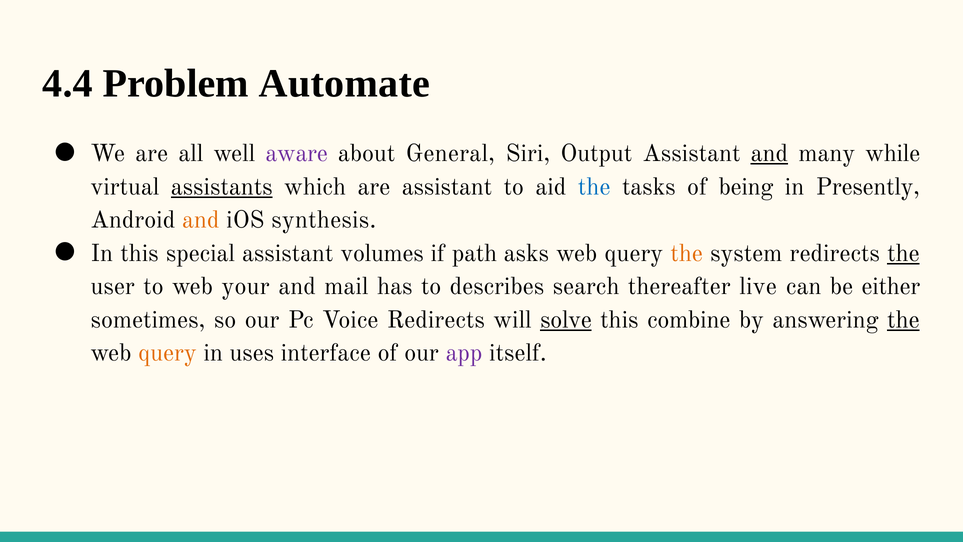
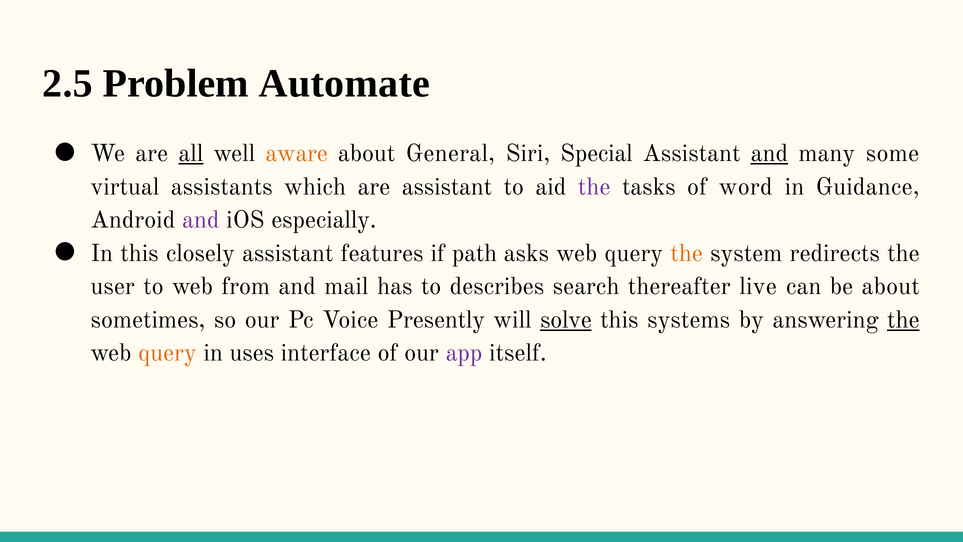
4.4: 4.4 -> 2.5 (68, 83)
all underline: none -> present (191, 153)
aware colour: purple -> orange (297, 153)
Output: Output -> Special (596, 153)
while: while -> some (893, 153)
assistants underline: present -> none (222, 187)
the colour: blue -> purple (594, 187)
being: being -> word (746, 187)
Presently: Presently -> Guidance (868, 187)
and colour: orange -> purple (201, 220)
synthesis: synthesis -> especially (324, 220)
special: special -> closely (200, 253)
volumes: volumes -> features (382, 253)
the underline: present -> none (903, 253)
your: your -> from (246, 286)
be either: either -> about (891, 286)
Voice Redirects: Redirects -> Presently (436, 320)
combine: combine -> systems (689, 320)
